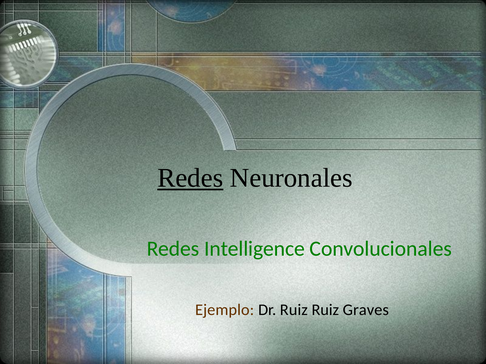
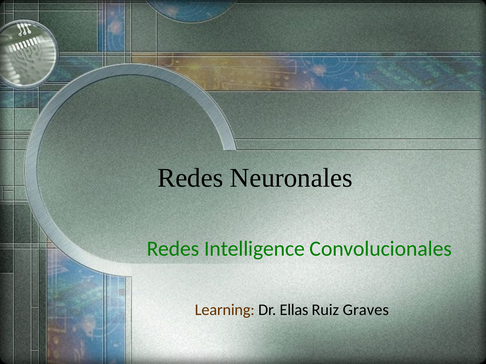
Redes underline: present -> none (190, 178)
Ejemplo: Ejemplo -> Learning (225, 310)
Dr Ruiz: Ruiz -> Ellas (294, 310)
